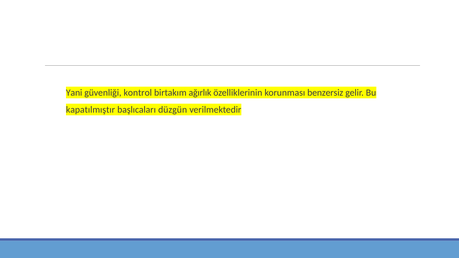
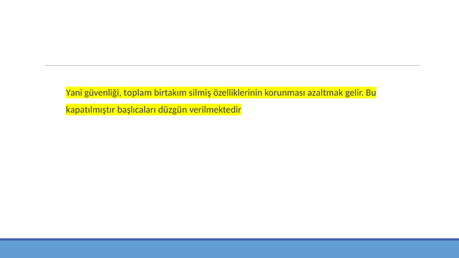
kontrol: kontrol -> toplam (138, 93)
ağırlık: ağırlık -> silmiş (200, 93)
benzersiz: benzersiz -> azaltmak (325, 93)
